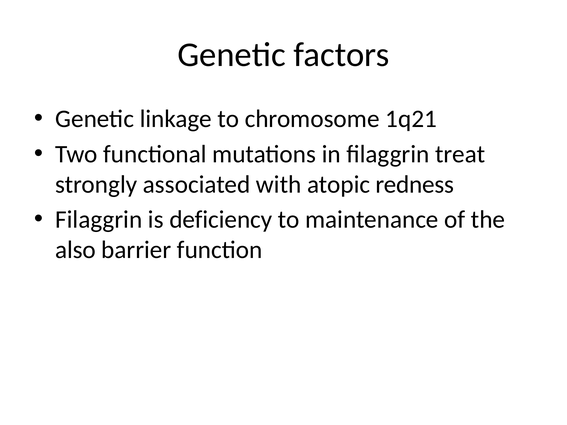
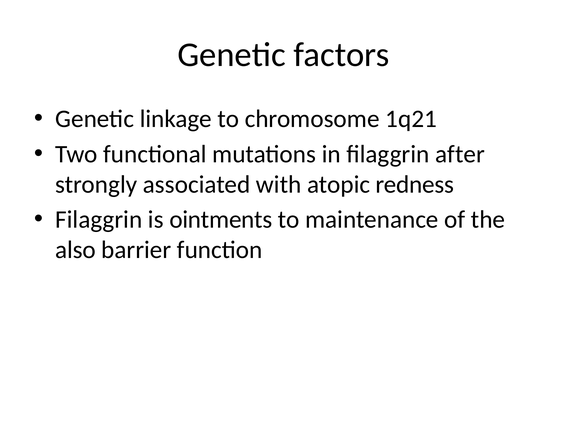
treat: treat -> after (460, 154)
deficiency: deficiency -> ointments (221, 220)
